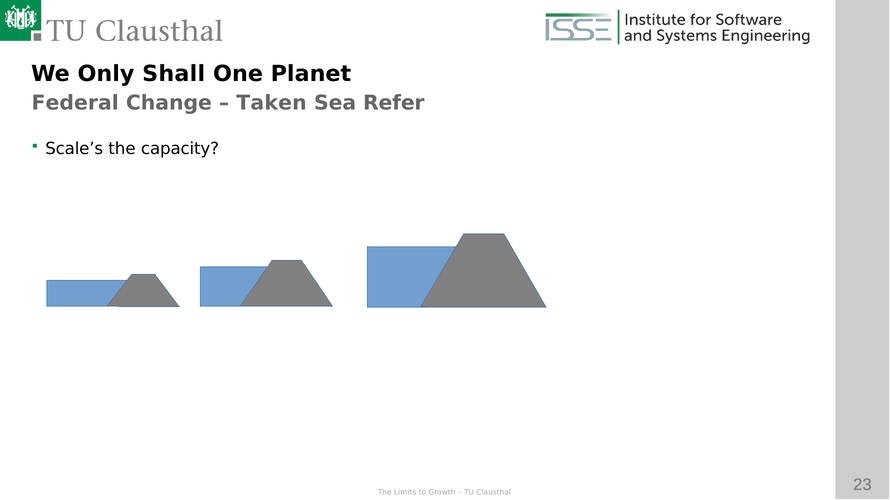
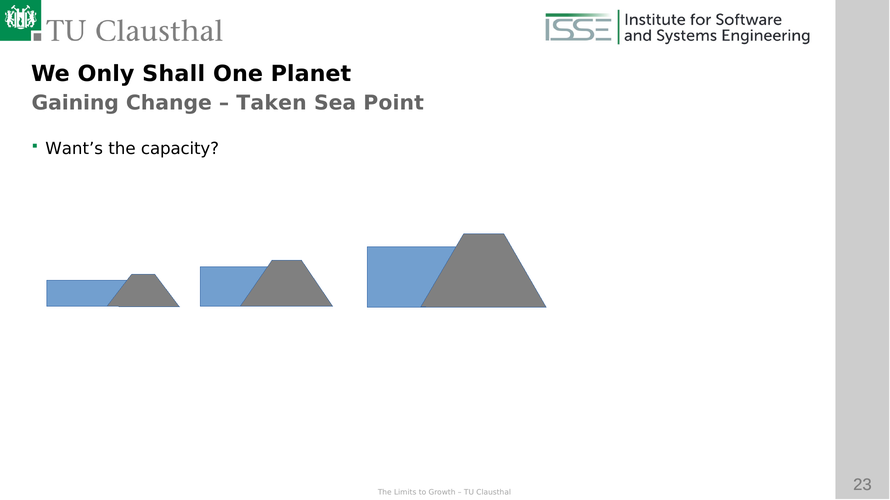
Federal: Federal -> Gaining (75, 103)
Refer: Refer -> Point (394, 103)
Scale’s: Scale’s -> Want’s (74, 149)
